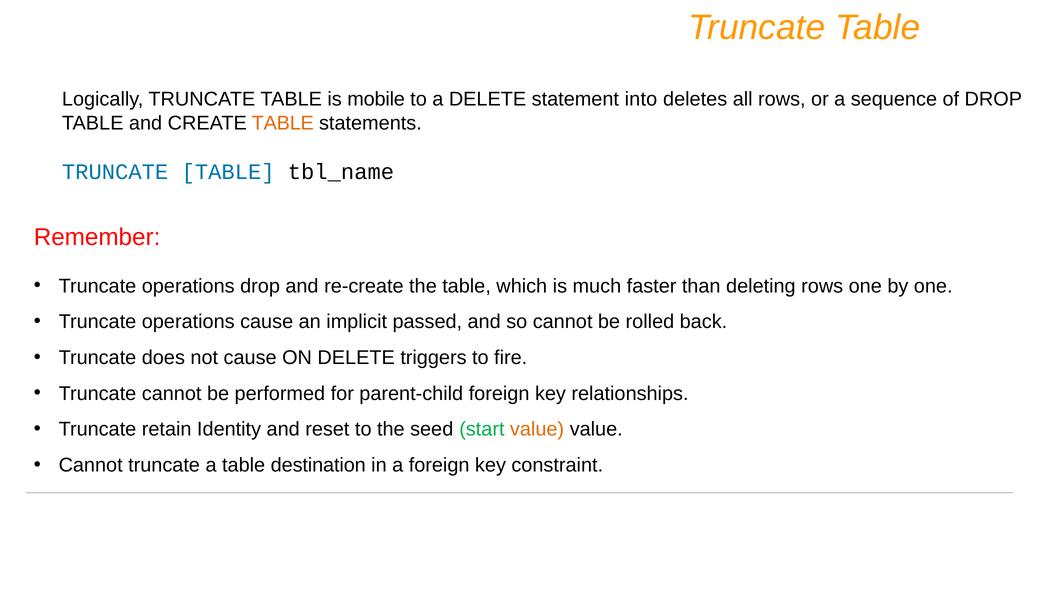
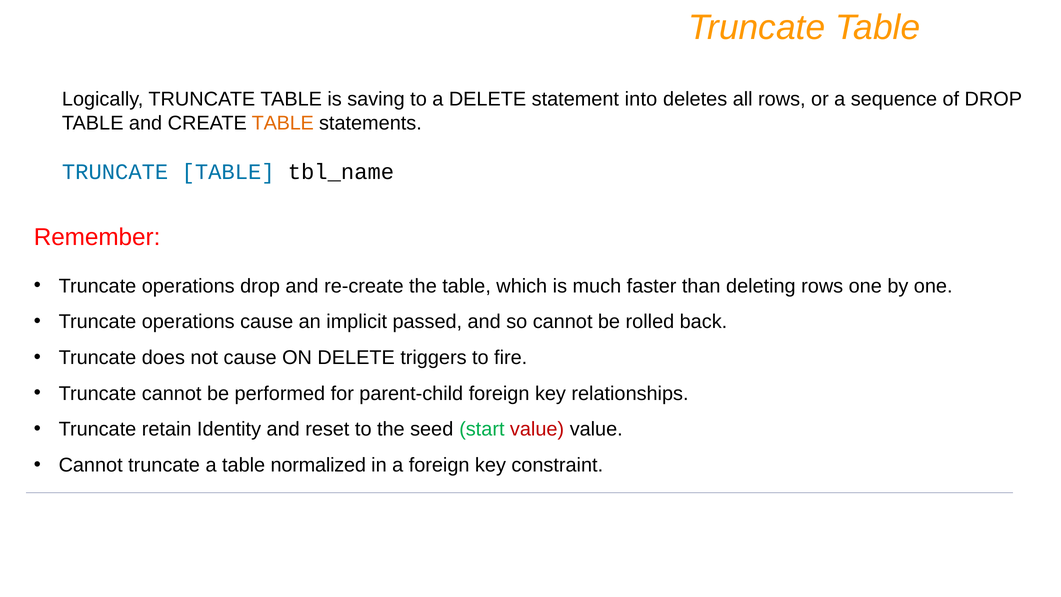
mobile: mobile -> saving (376, 99)
value colour: orange -> red (537, 429)
destination: destination -> normalized (318, 465)
